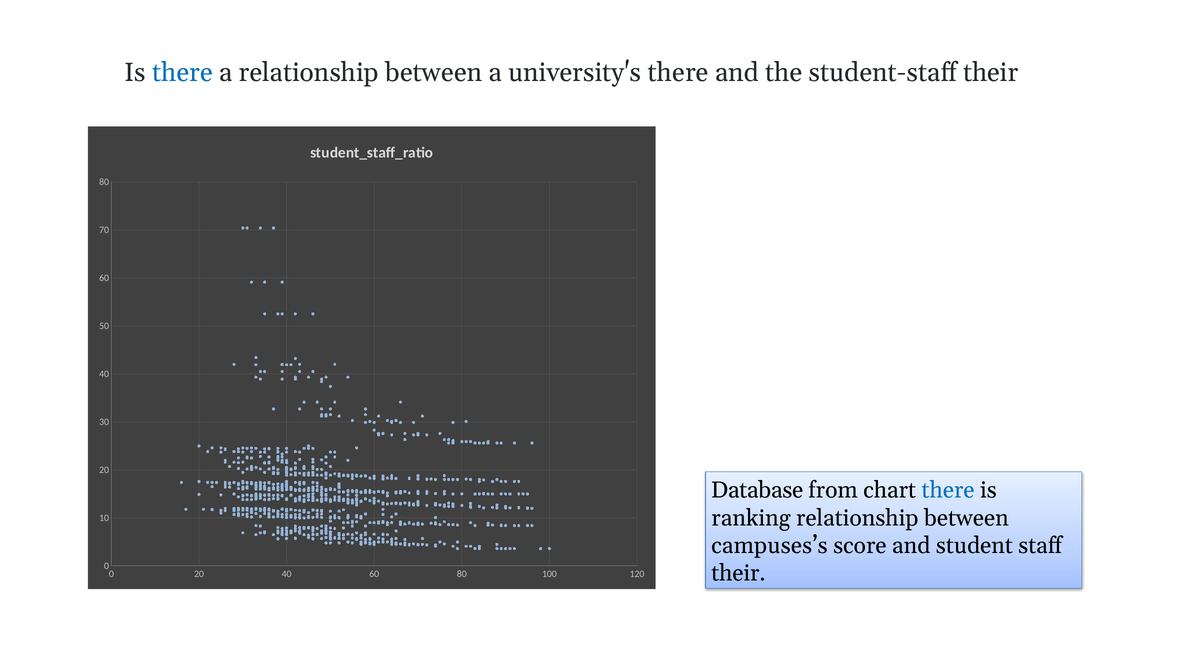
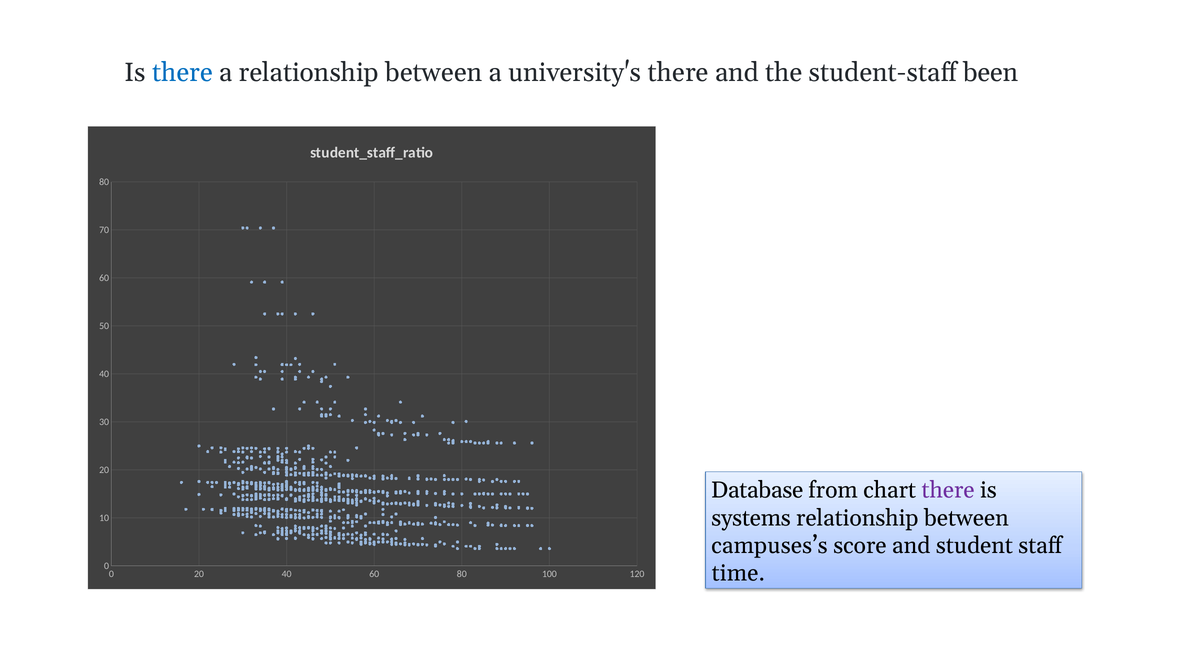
student-staff their: their -> been (991, 72)
there colour: blue -> purple (948, 490)
ranking: ranking -> systems (751, 518)
their: their -> time (738, 573)
